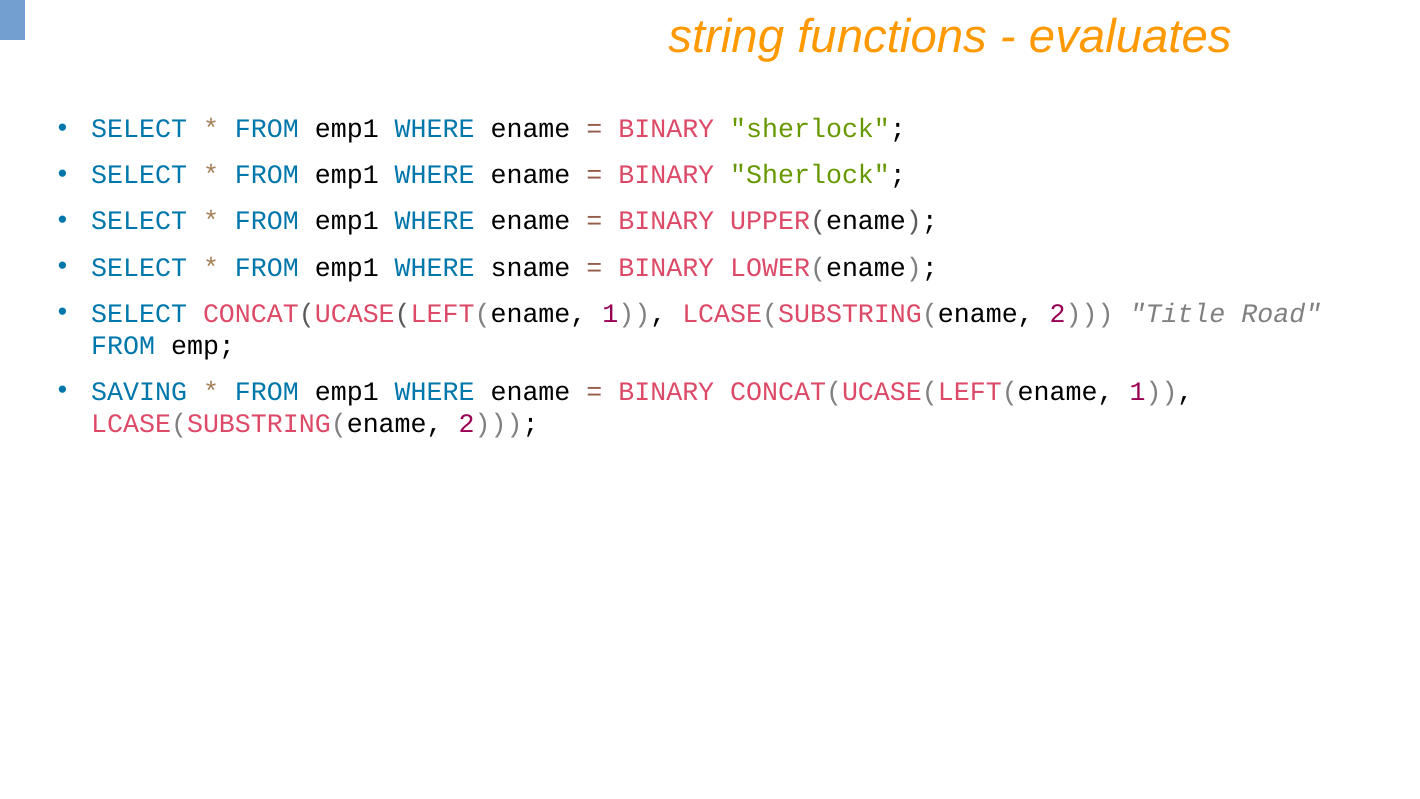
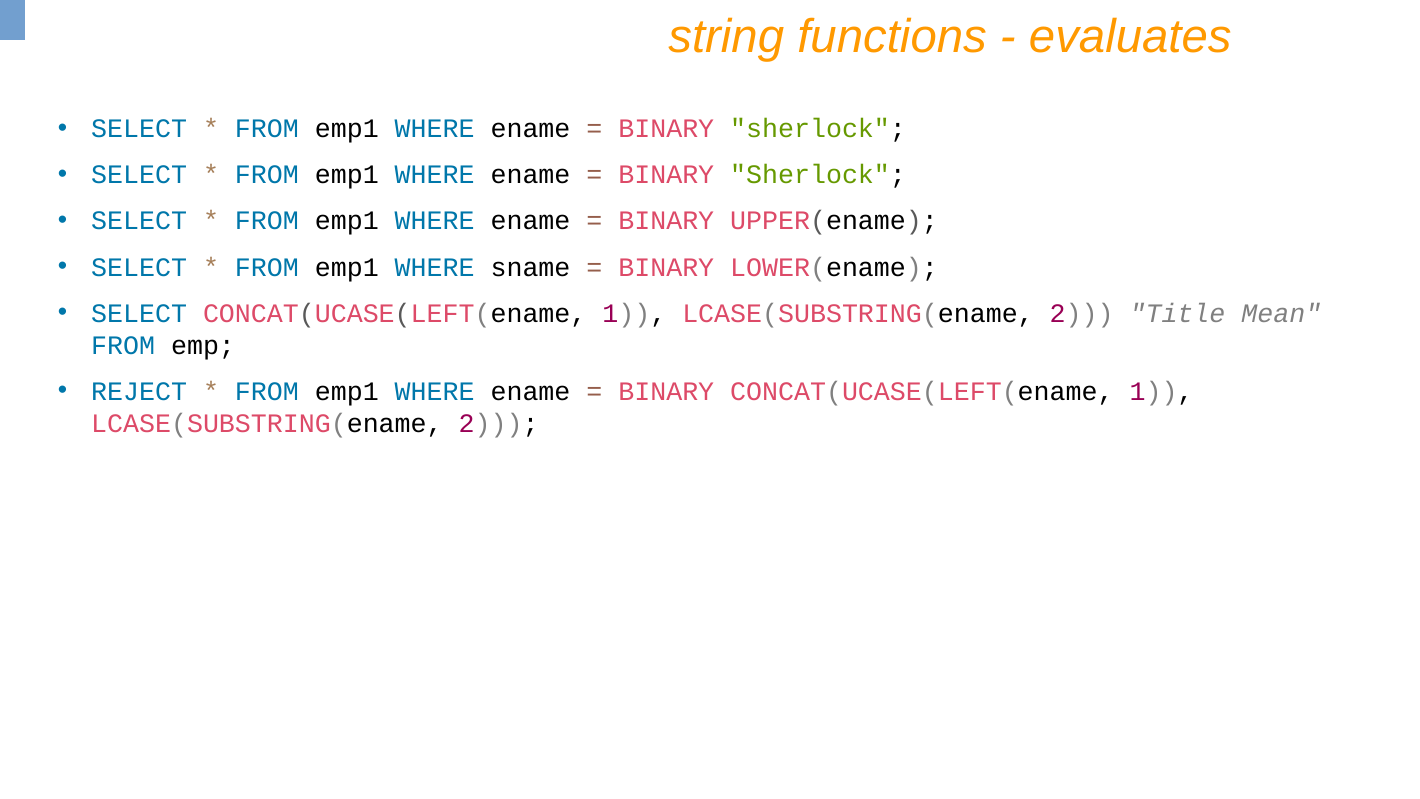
Road: Road -> Mean (1281, 313)
SAVING: SAVING -> REJECT (139, 391)
